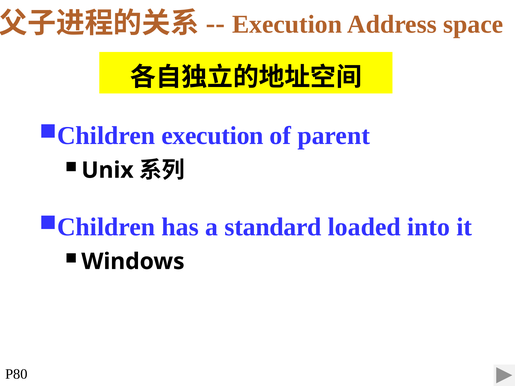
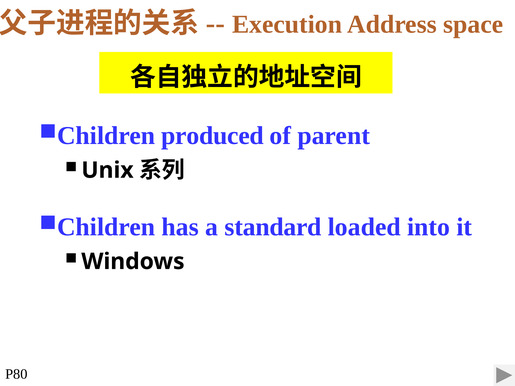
execution: execution -> produced (213, 136)
